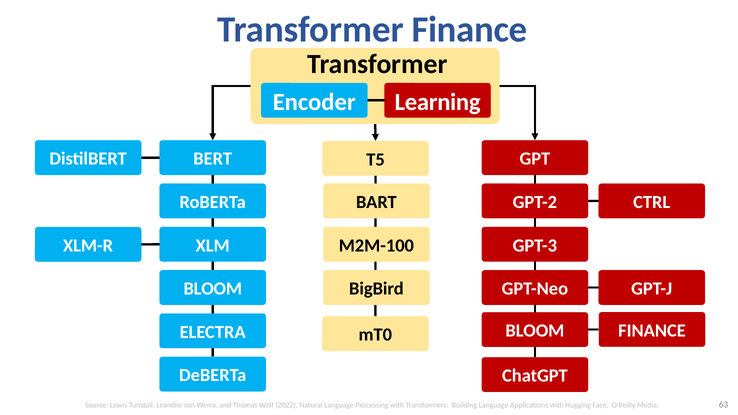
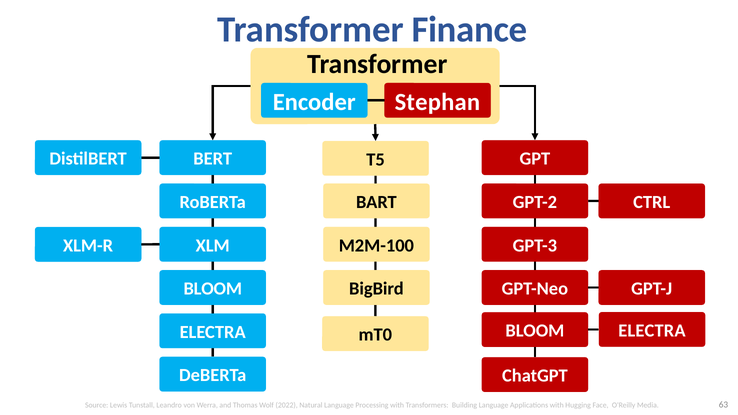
Learning: Learning -> Stephan (437, 102)
FINANCE: FINANCE -> ELECTRA (652, 331)
